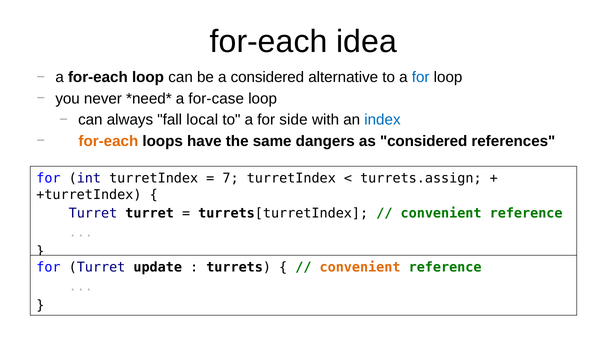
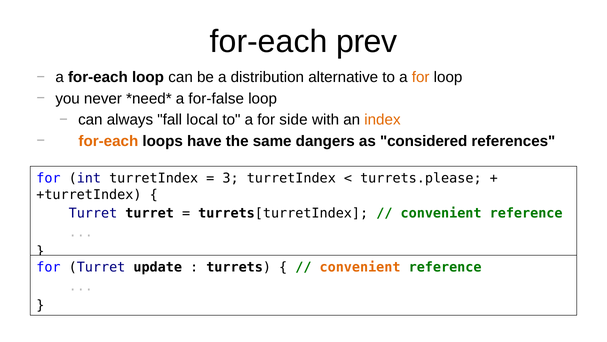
idea: idea -> prev (367, 41)
a considered: considered -> distribution (267, 77)
for colour: blue -> orange (421, 77)
for-case: for-case -> for-false (216, 98)
index colour: blue -> orange (382, 120)
7: 7 -> 3 (231, 178)
turrets.assign: turrets.assign -> turrets.please (421, 178)
